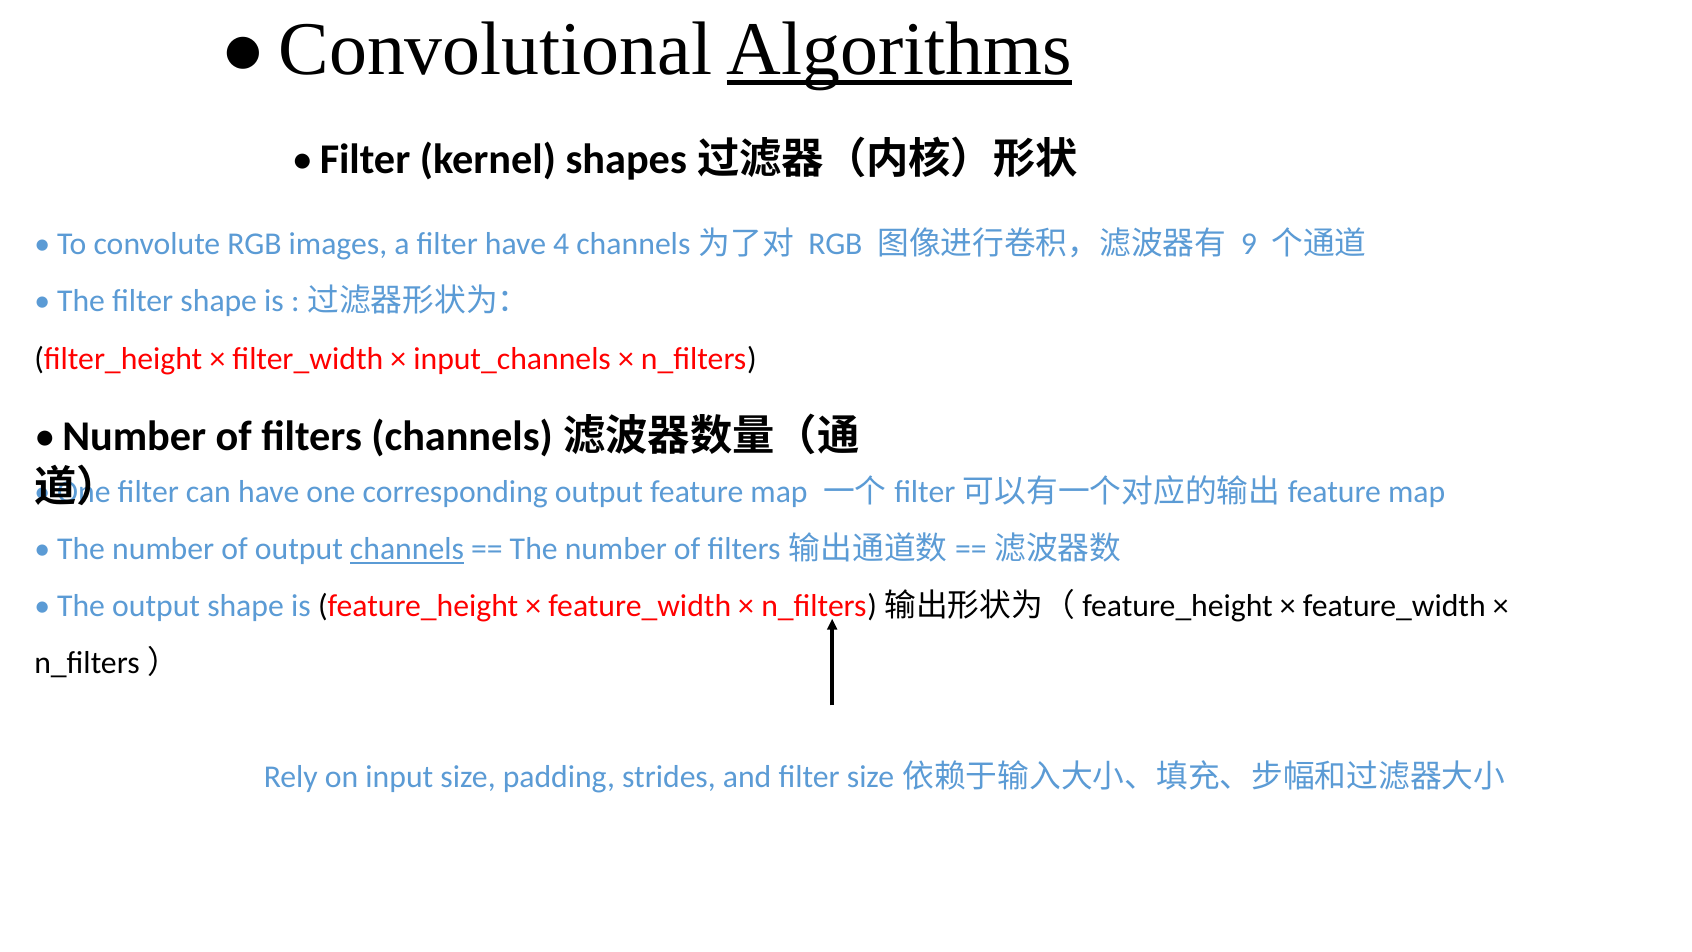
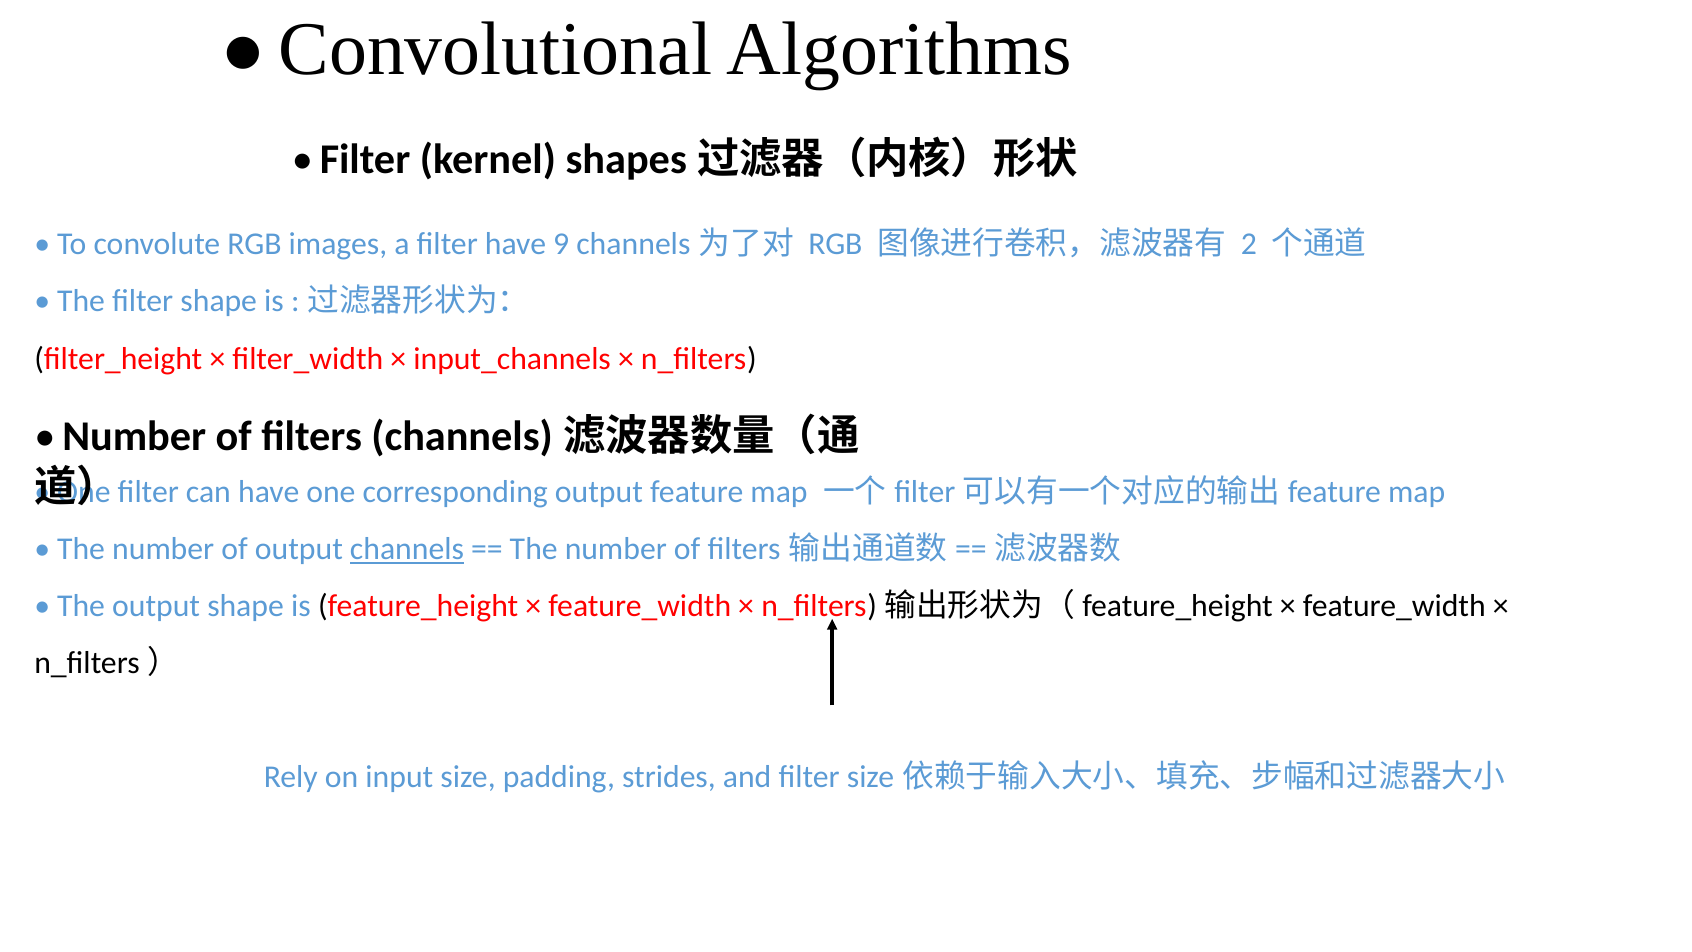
Algorithms underline: present -> none (899, 50)
4: 4 -> 9 (561, 244)
9: 9 -> 2 (1249, 244)
